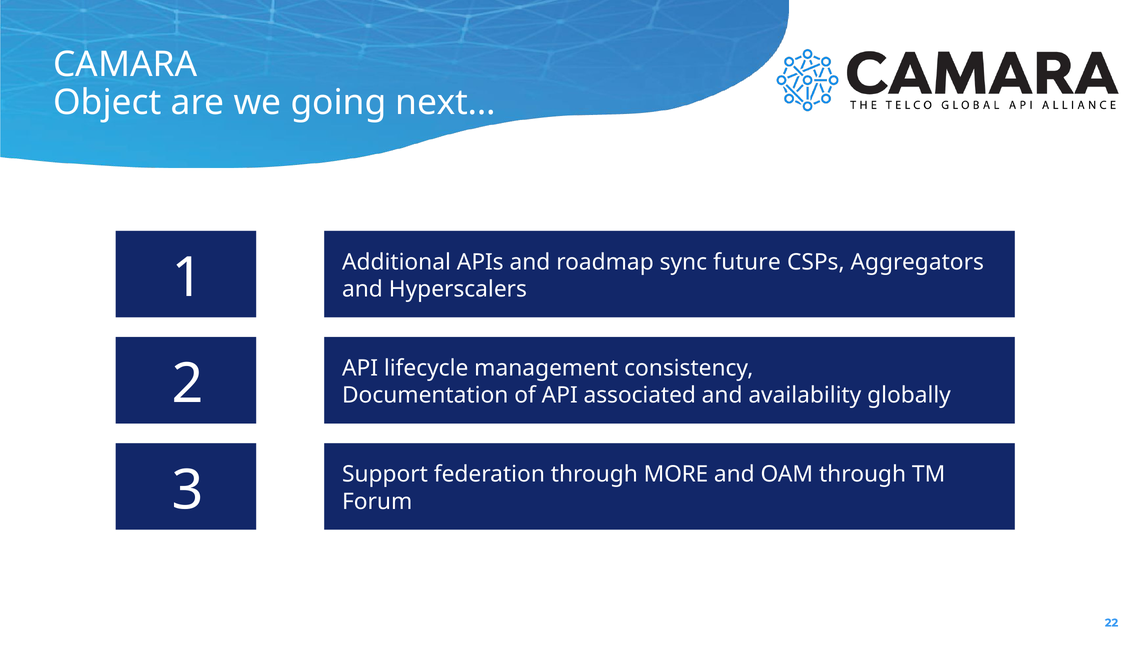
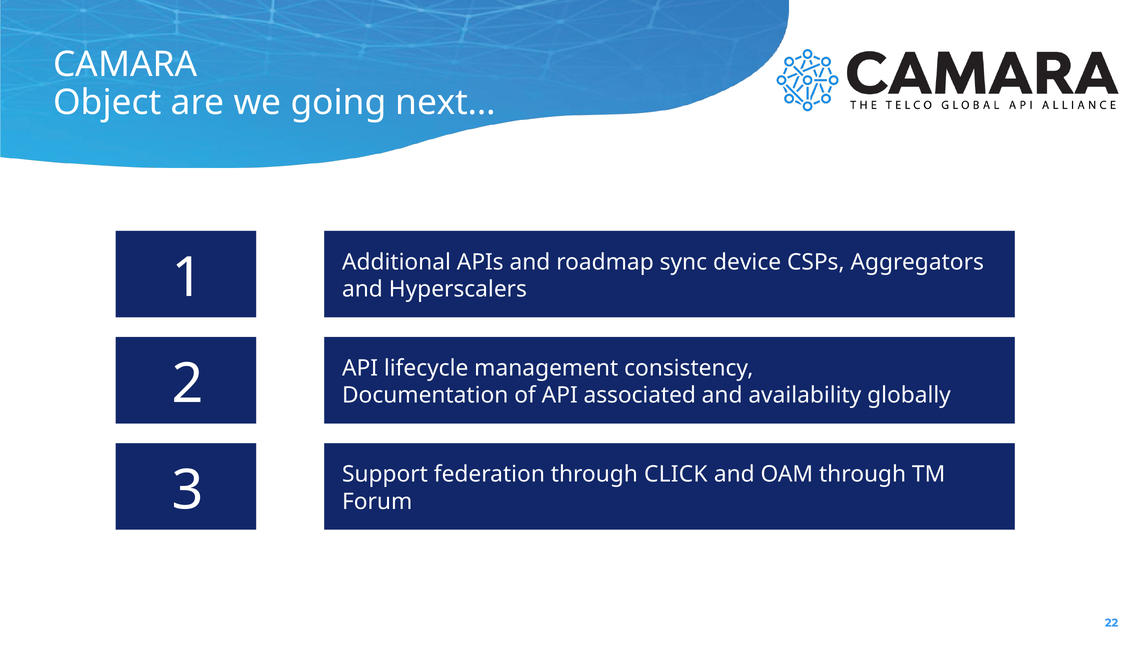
future: future -> device (747, 262)
MORE: MORE -> CLICK (676, 475)
